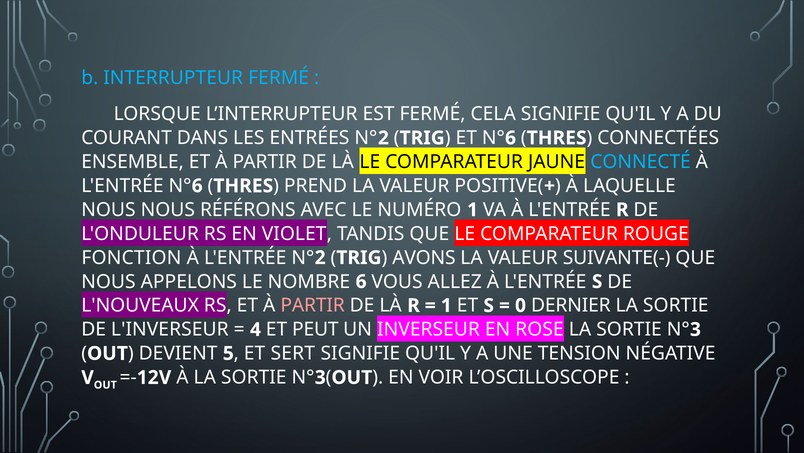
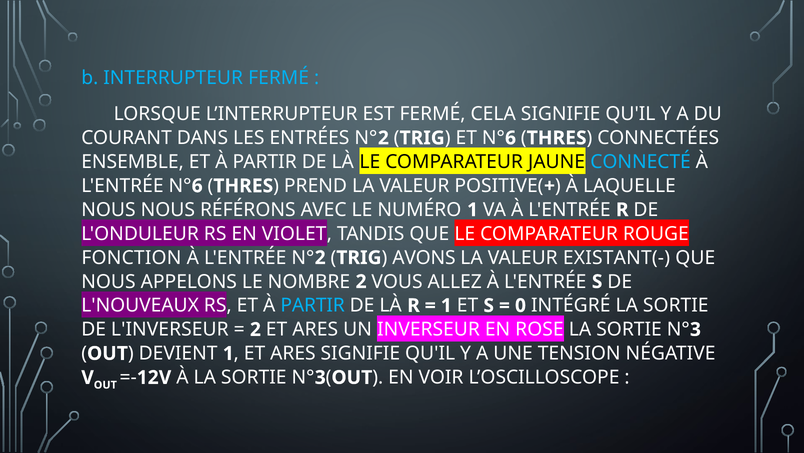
SUIVANTE(-: SUIVANTE(- -> EXISTANT(- (616, 257)
NOMBRE 6: 6 -> 2 (361, 281)
PARTIR colour: pink -> light blue (313, 305)
DERNIER: DERNIER -> INTÉGRÉ (571, 305)
4: 4 -> 2 (255, 329)
PEUT: PEUT -> ARES (315, 329)
DEVIENT 5: 5 -> 1 (228, 353)
SERT: SERT -> ARES (293, 353)
